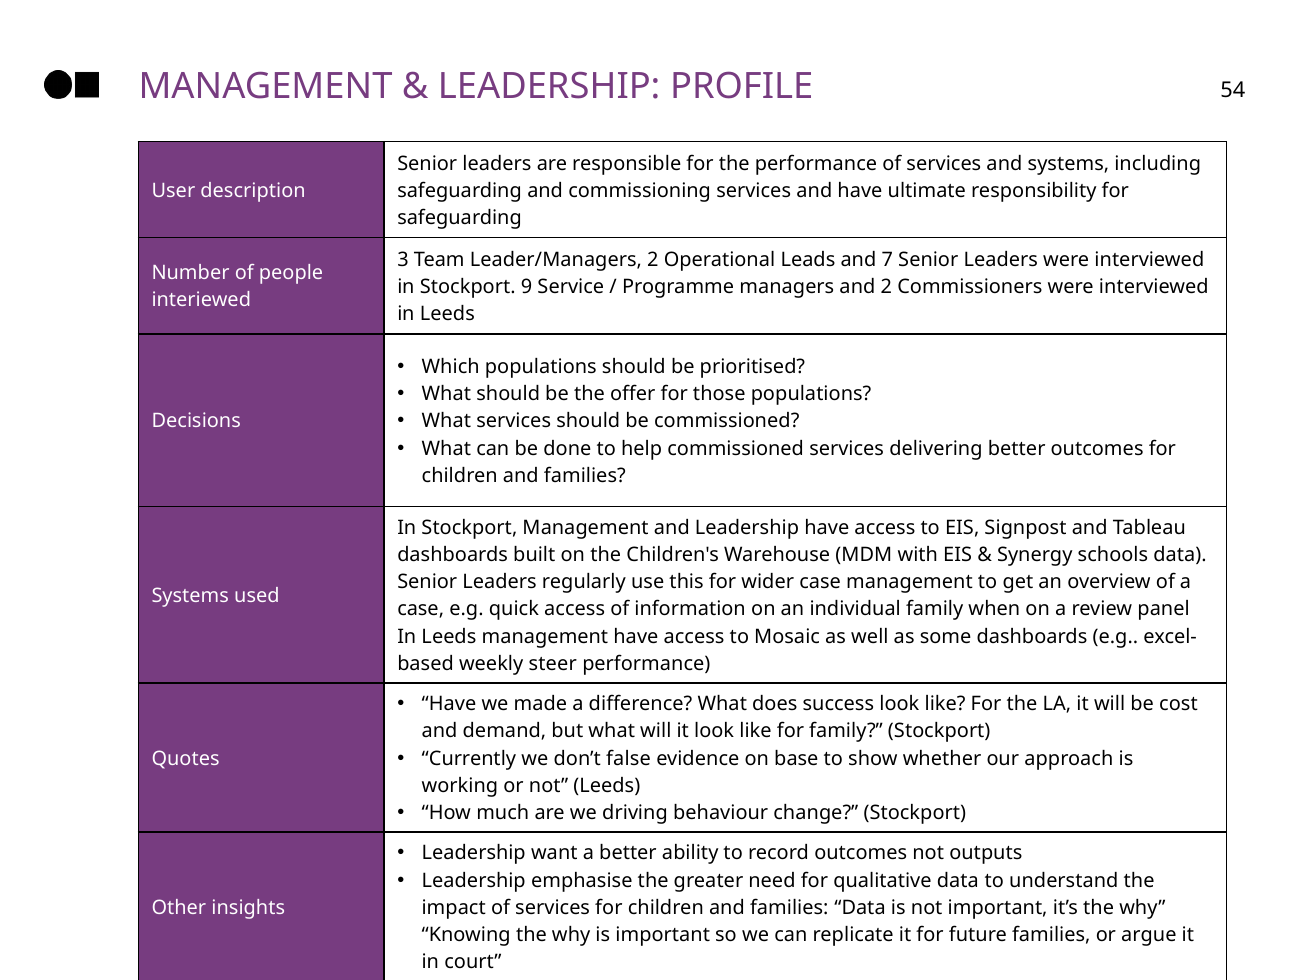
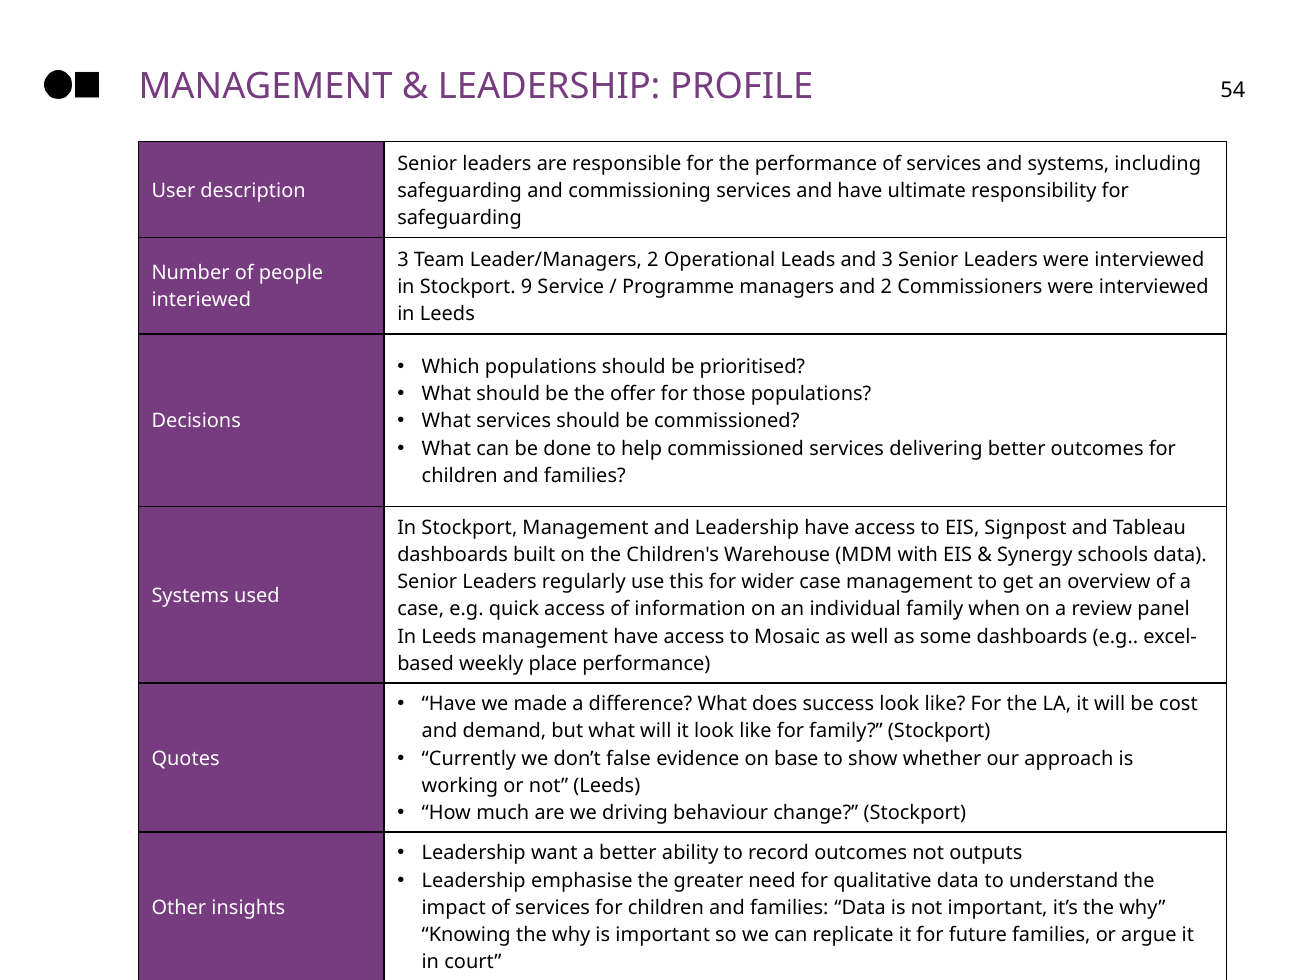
and 7: 7 -> 3 (887, 259)
steer: steer -> place (553, 663)
